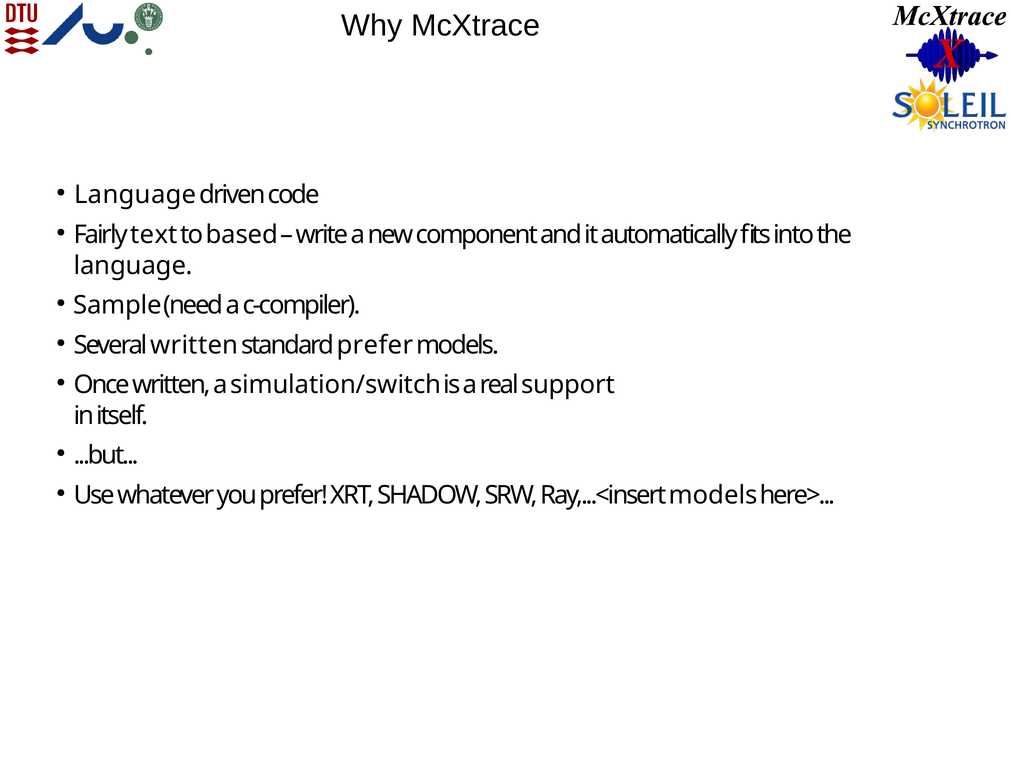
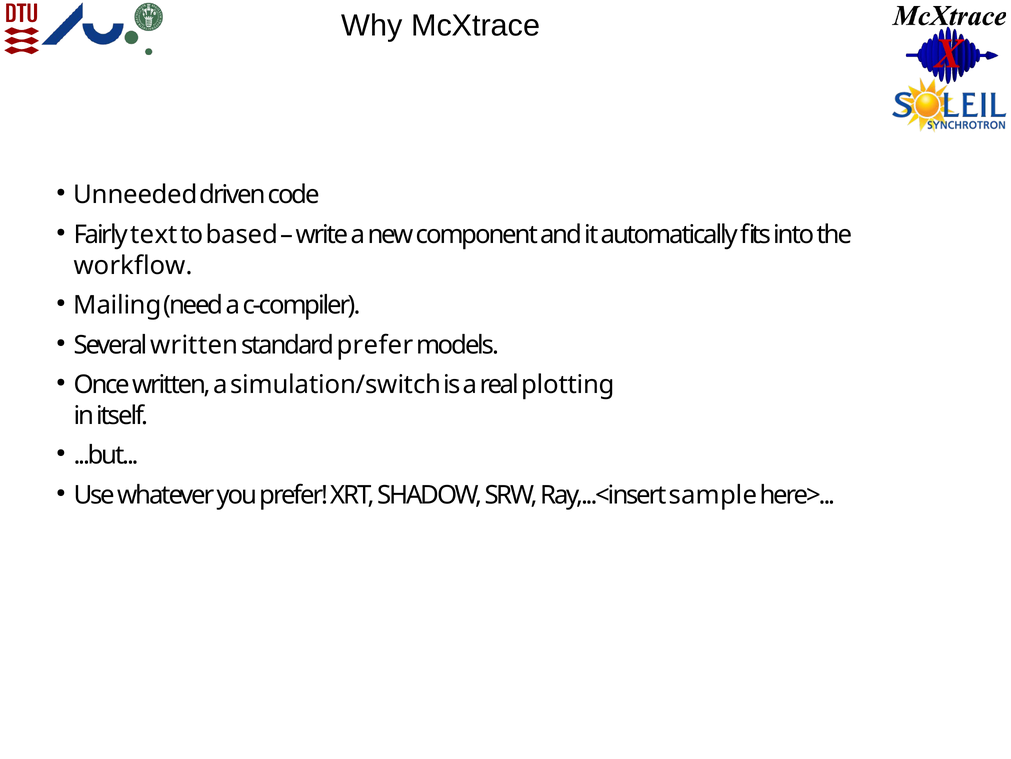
Language: Language -> Unneeded (135, 195)
language: language -> workflow (133, 265)
Sample: Sample -> Mailing (117, 305)
support: support -> plotting (568, 385)
Ray,...<insert models: models -> sample (713, 495)
